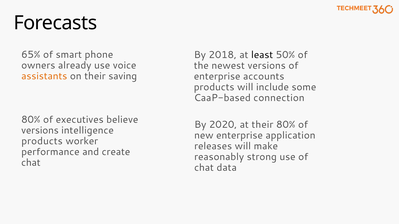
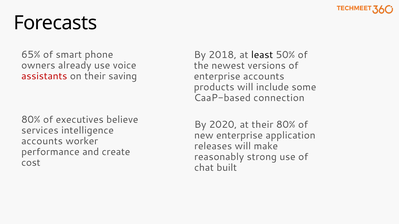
assistants colour: orange -> red (44, 76)
versions: versions -> services (40, 131)
products: products -> accounts (42, 141)
chat: chat -> cost (31, 163)
data: data -> built (227, 168)
